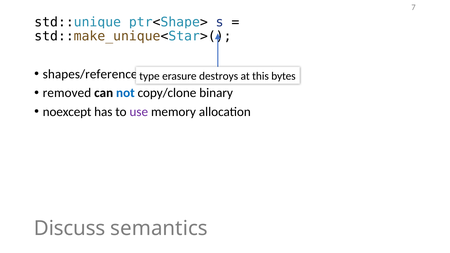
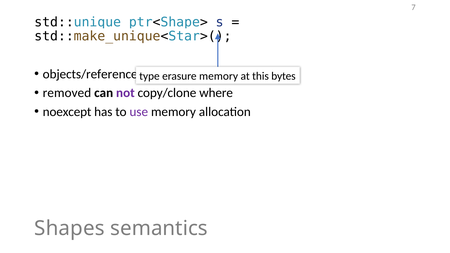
shapes/reference: shapes/reference -> objects/reference (90, 74)
destroys: destroys -> memory (219, 76)
not colour: blue -> purple (125, 93)
binary: binary -> where (216, 93)
Discuss: Discuss -> Shapes (70, 229)
